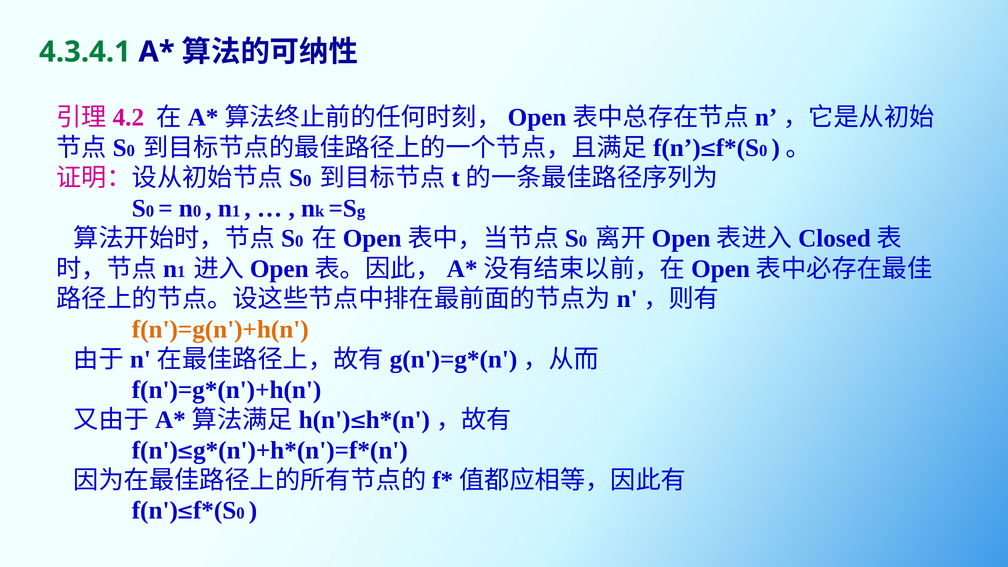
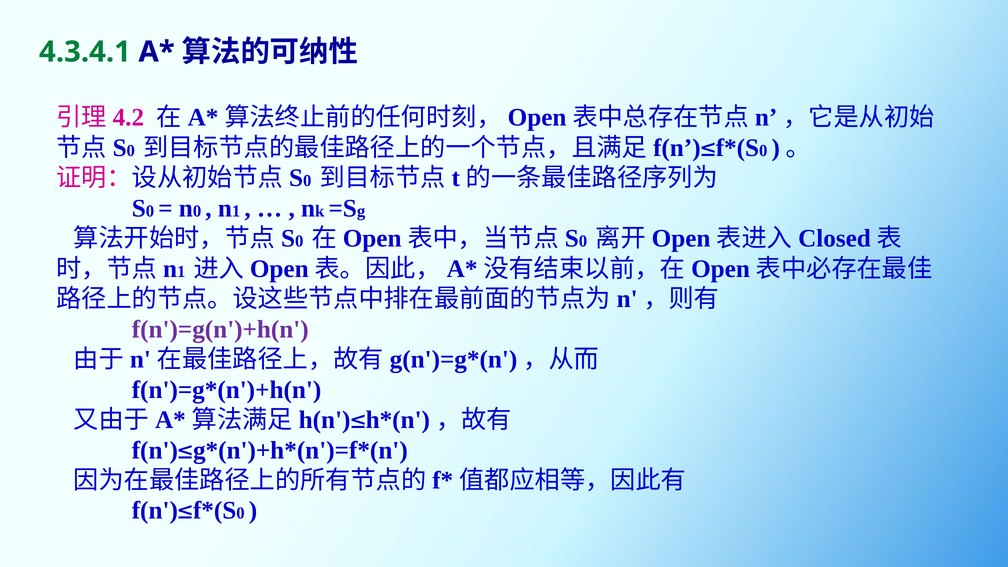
f(n')=g(n')+h(n colour: orange -> purple (220, 329)
